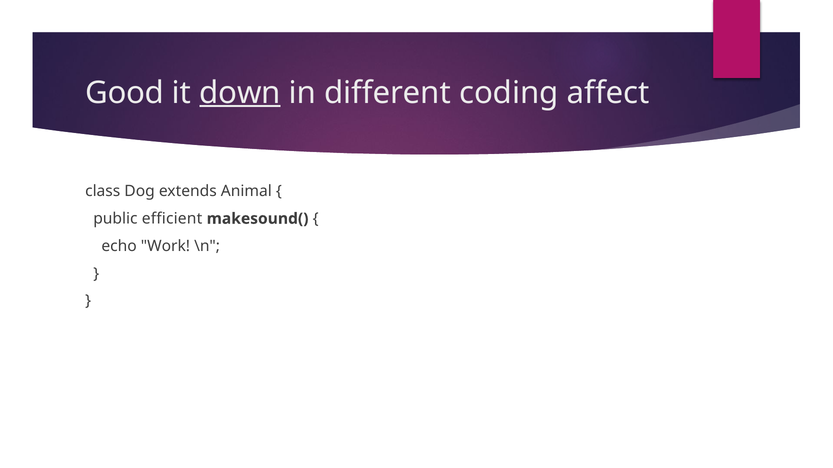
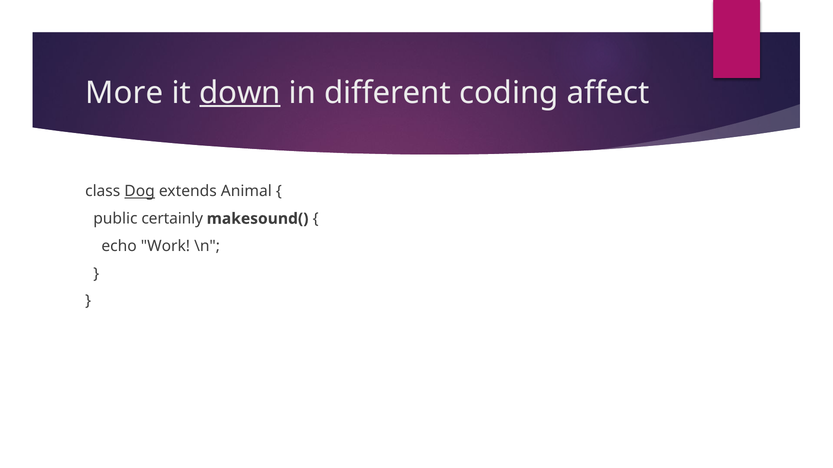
Good: Good -> More (124, 93)
Dog underline: none -> present (140, 191)
efficient: efficient -> certainly (172, 219)
